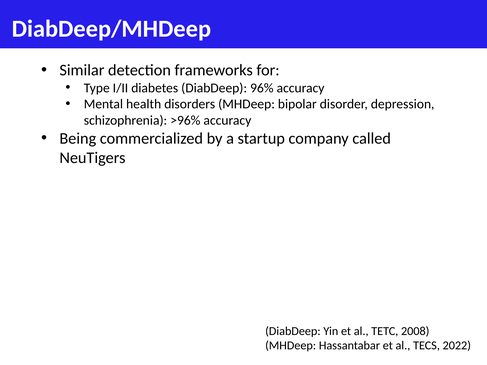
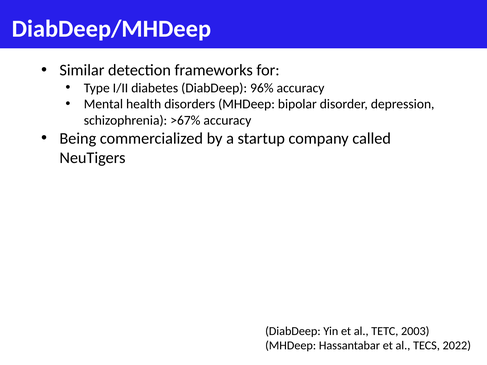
>96%: >96% -> >67% (185, 120)
2008: 2008 -> 2003 (415, 331)
